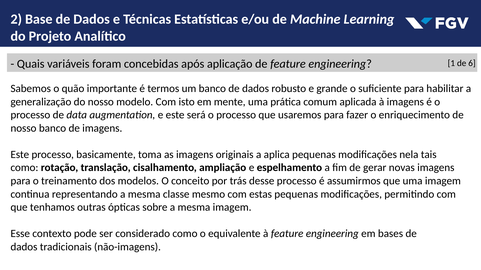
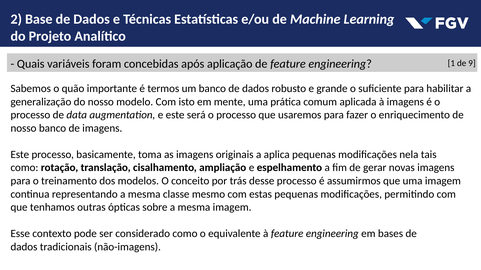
6: 6 -> 9 (472, 63)
